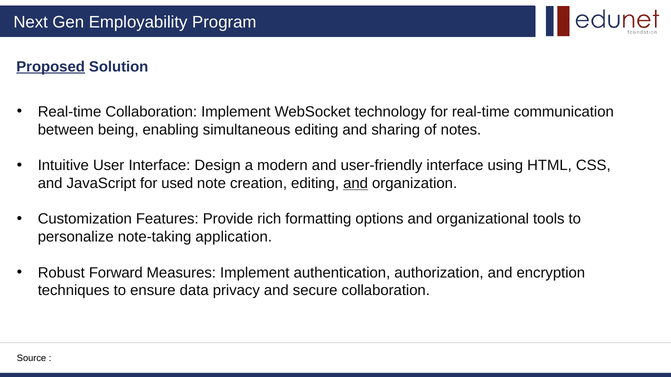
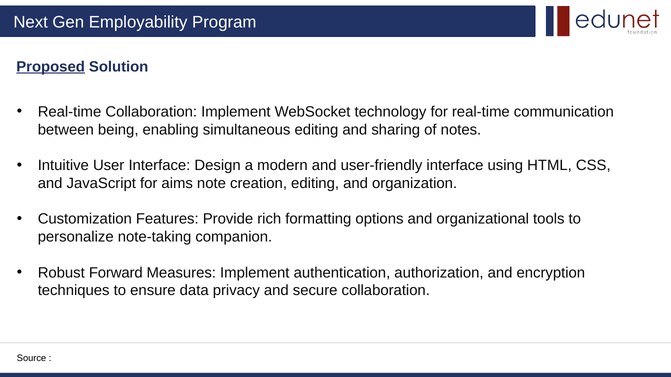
used: used -> aims (177, 184)
and underline: present -> none (356, 184)
application: application -> companion (234, 237)
